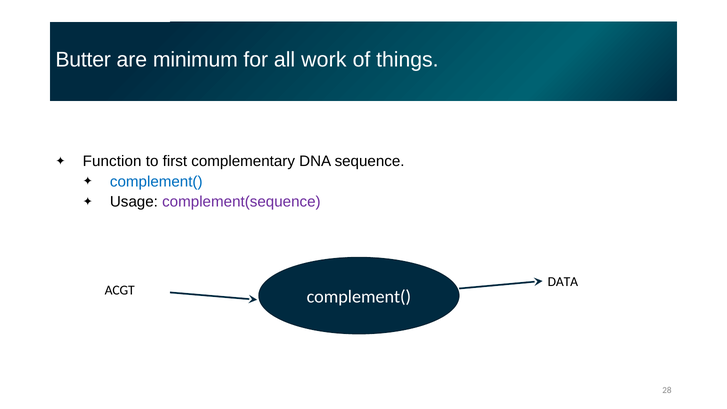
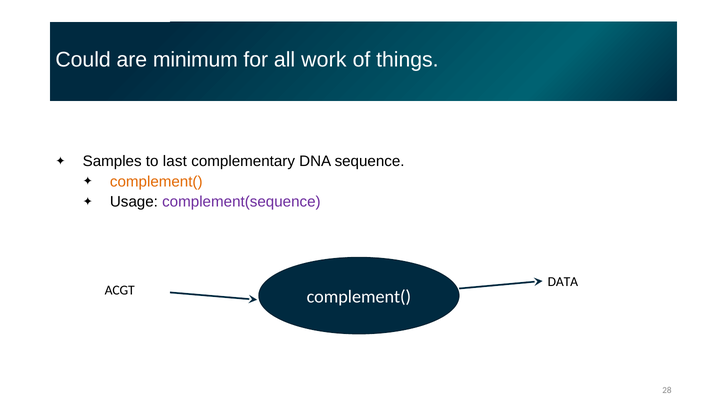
Butter: Butter -> Could (83, 60)
Function: Function -> Samples (112, 161)
first: first -> last (175, 161)
complement( colour: blue -> orange (156, 182)
